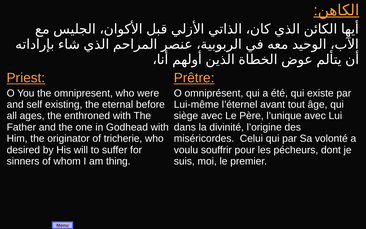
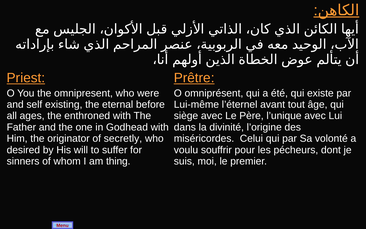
tricherie: tricherie -> secretly (123, 138)
